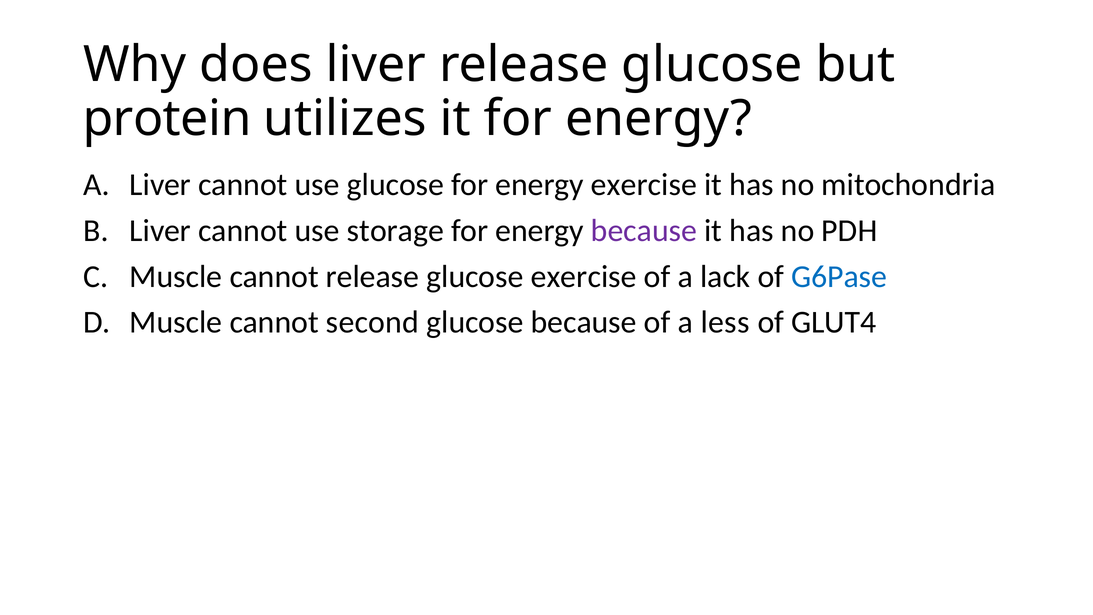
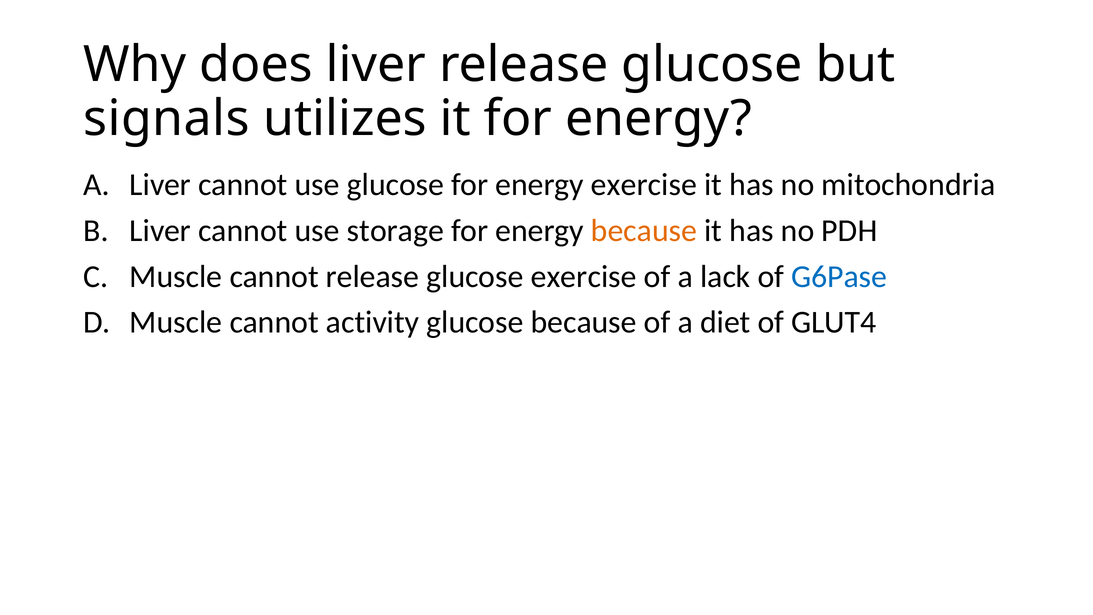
protein: protein -> signals (167, 119)
because colour: purple -> orange (644, 231)
second: second -> activity (373, 322)
less: less -> diet (725, 322)
